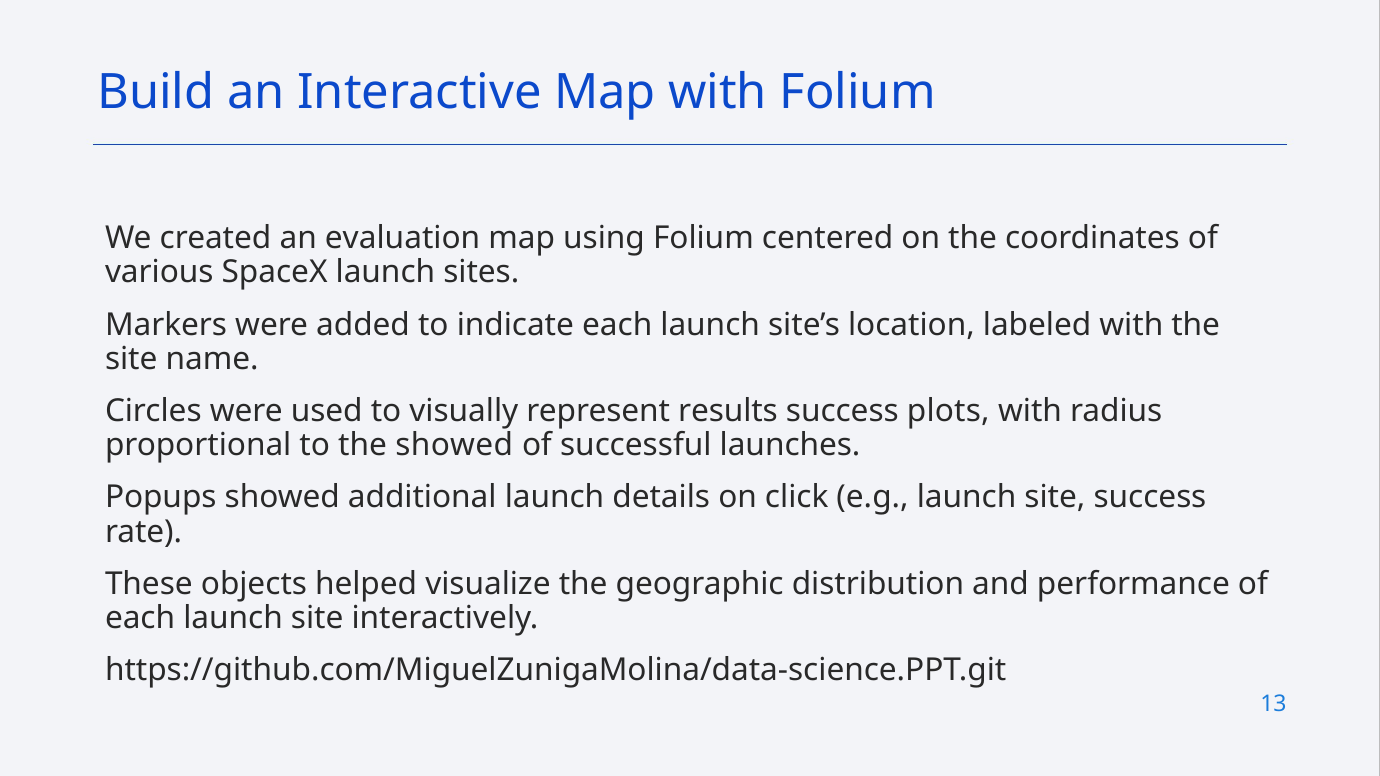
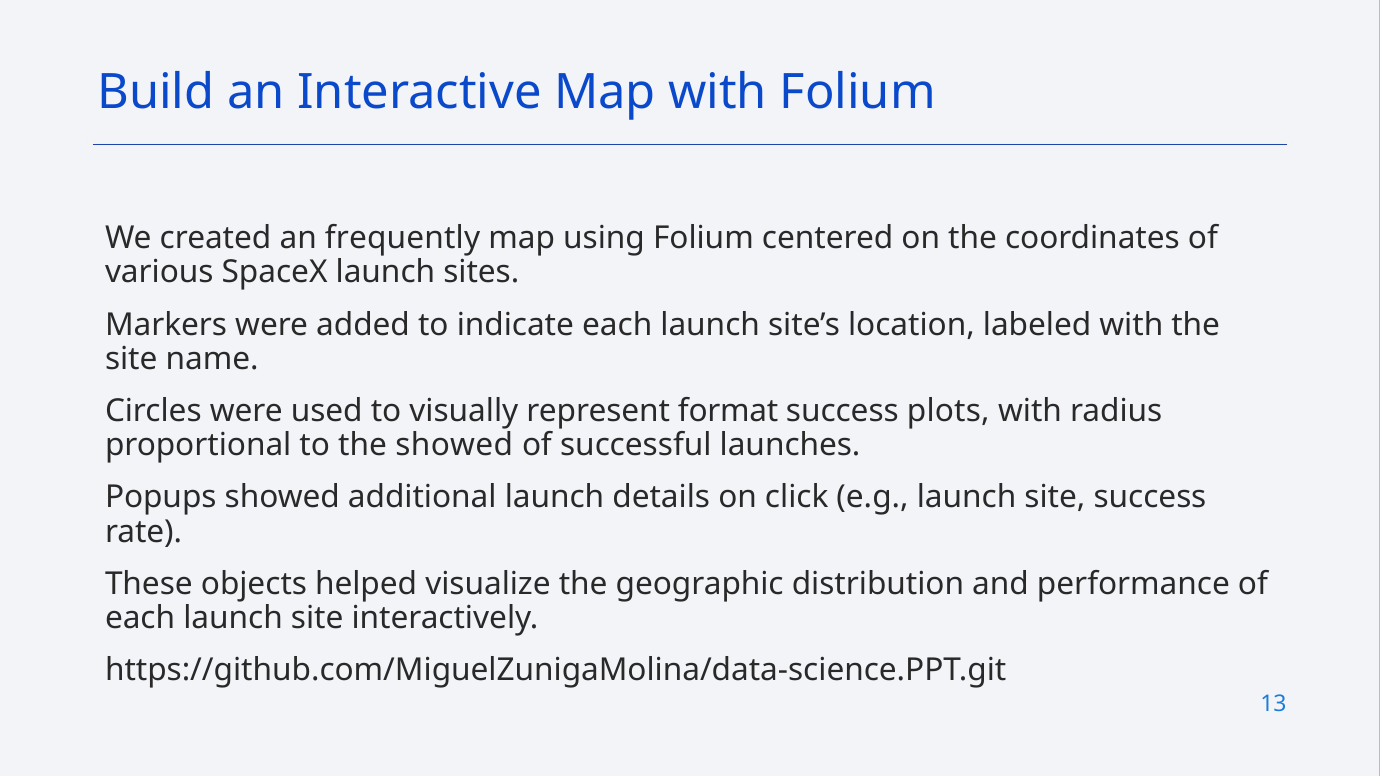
evaluation: evaluation -> frequently (403, 238)
results: results -> format (728, 411)
